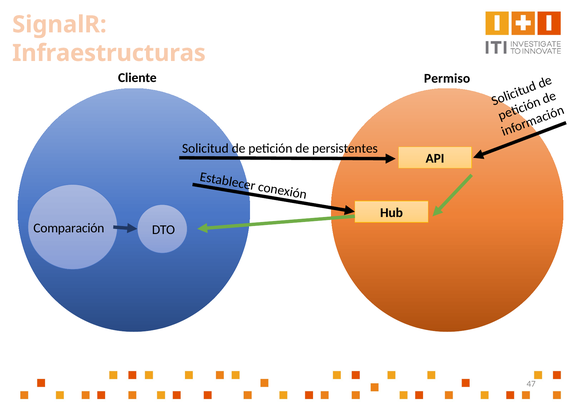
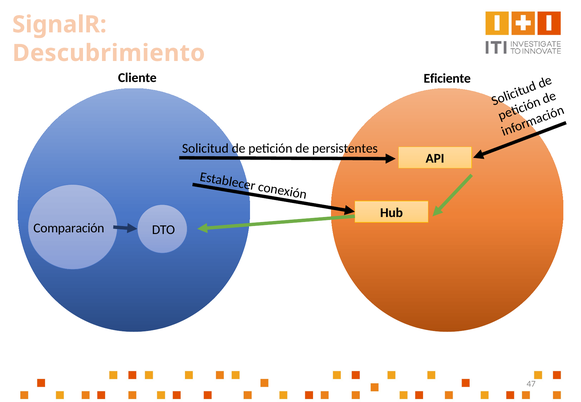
Infraestructuras: Infraestructuras -> Descubrimiento (109, 53)
Permiso: Permiso -> Eficiente (447, 79)
